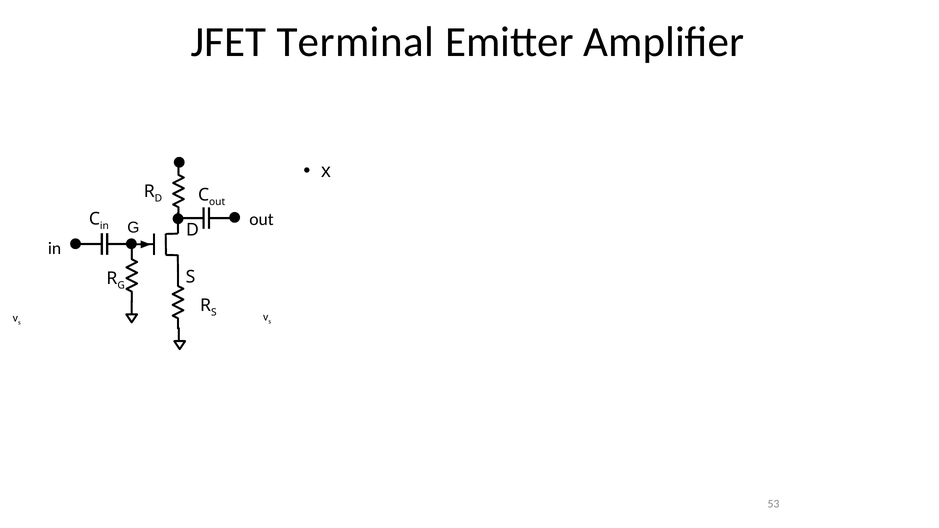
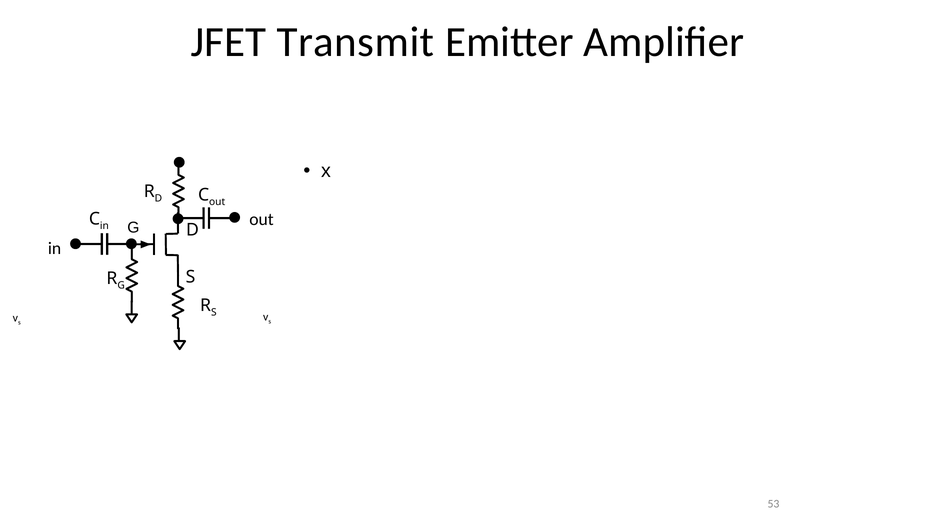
Terminal: Terminal -> Transmit (355, 42)
